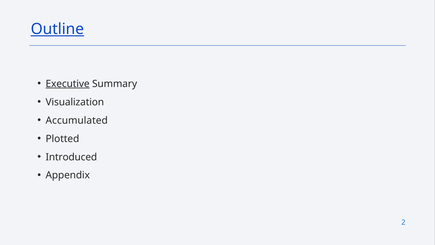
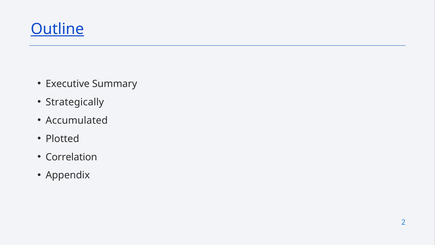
Executive underline: present -> none (68, 84)
Visualization: Visualization -> Strategically (75, 102)
Introduced: Introduced -> Correlation (71, 157)
